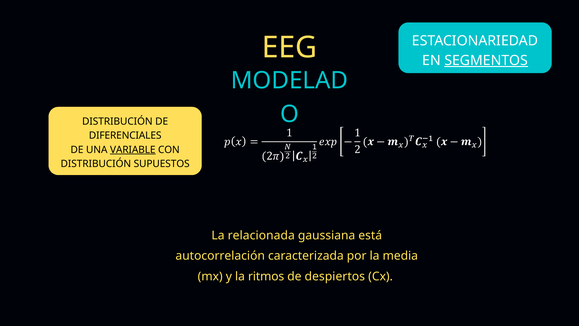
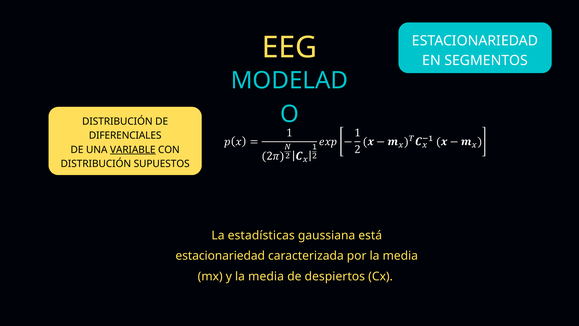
SEGMENTOS underline: present -> none (486, 60)
relacionada: relacionada -> estadísticas (261, 235)
autocorrelación: autocorrelación -> estacionariedad (220, 256)
y la ritmos: ritmos -> media (266, 276)
